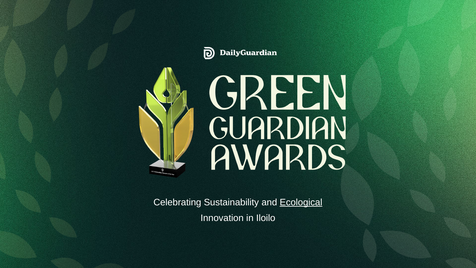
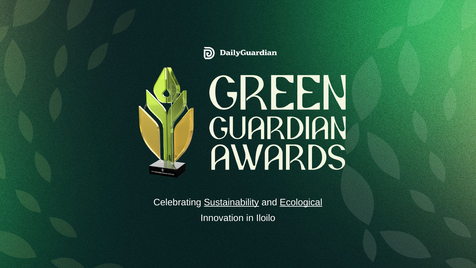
Sustainability underline: none -> present (231, 202)
